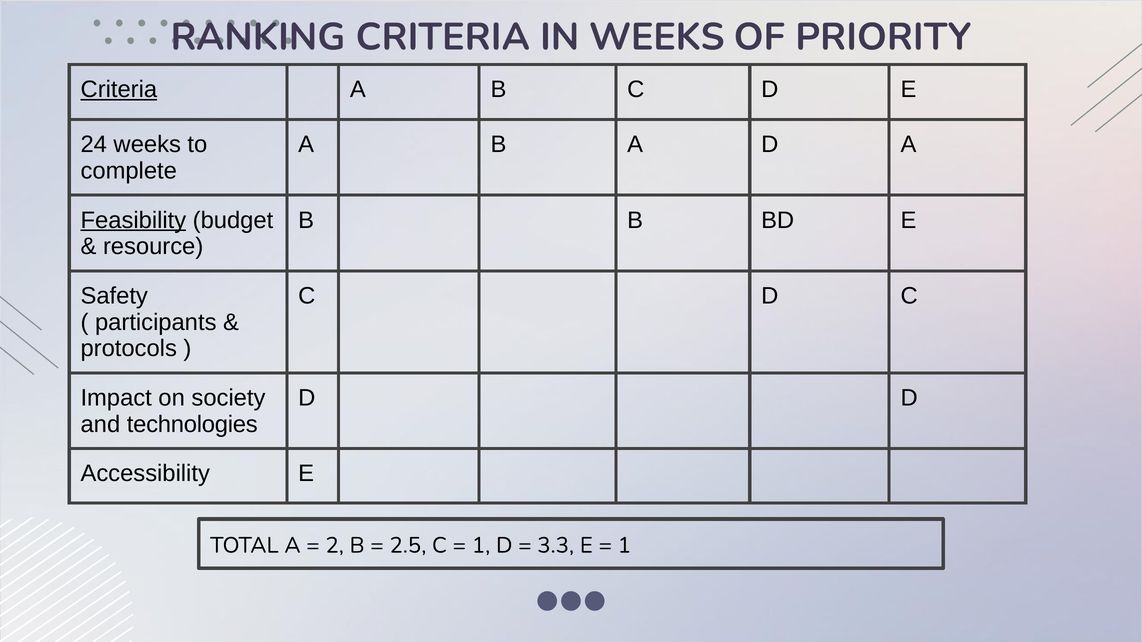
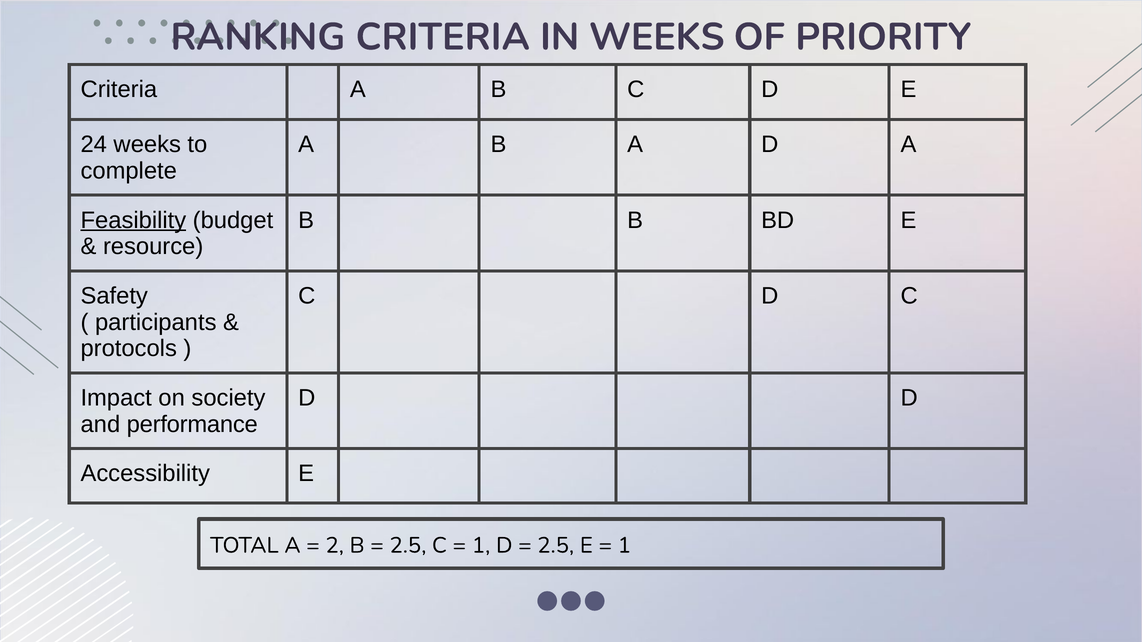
Criteria underline: present -> none (119, 90)
technologies: technologies -> performance (192, 425)
3.3: 3.3 -> 2.5 (556, 546)
